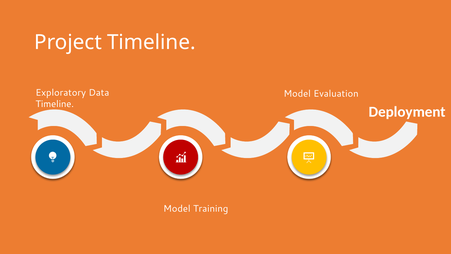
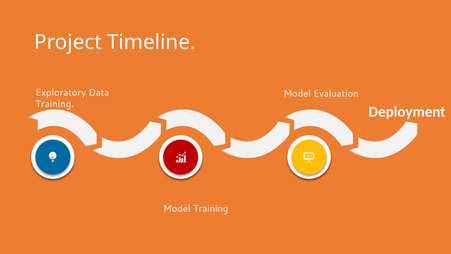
Timeline: Timeline -> Training (55, 104)
